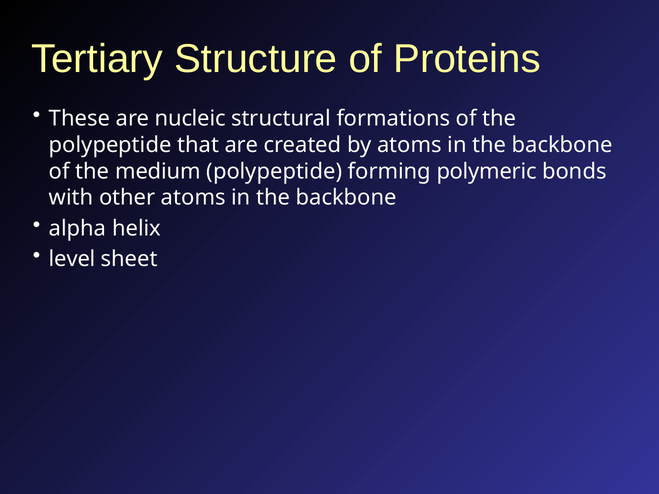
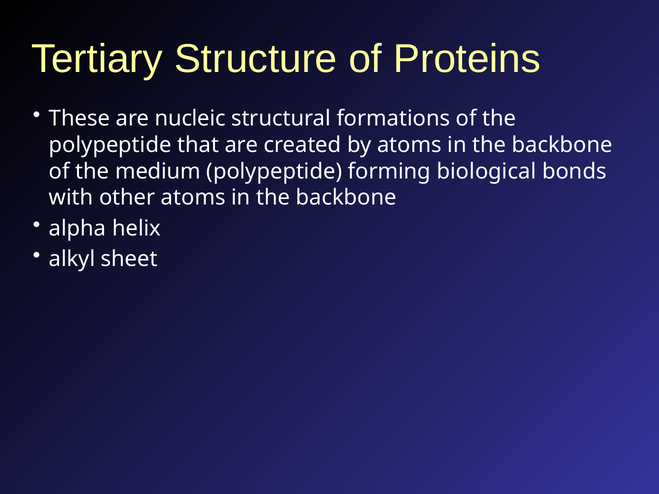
polymeric: polymeric -> biological (487, 171)
level: level -> alkyl (72, 259)
